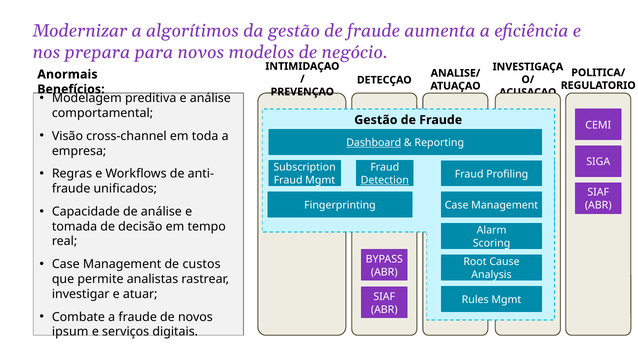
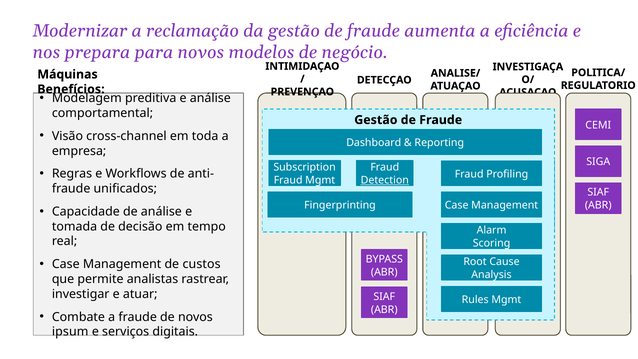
algorítimos: algorítimos -> reclamação (193, 31)
Anormais: Anormais -> Máquinas (68, 74)
Dashboard underline: present -> none (374, 142)
